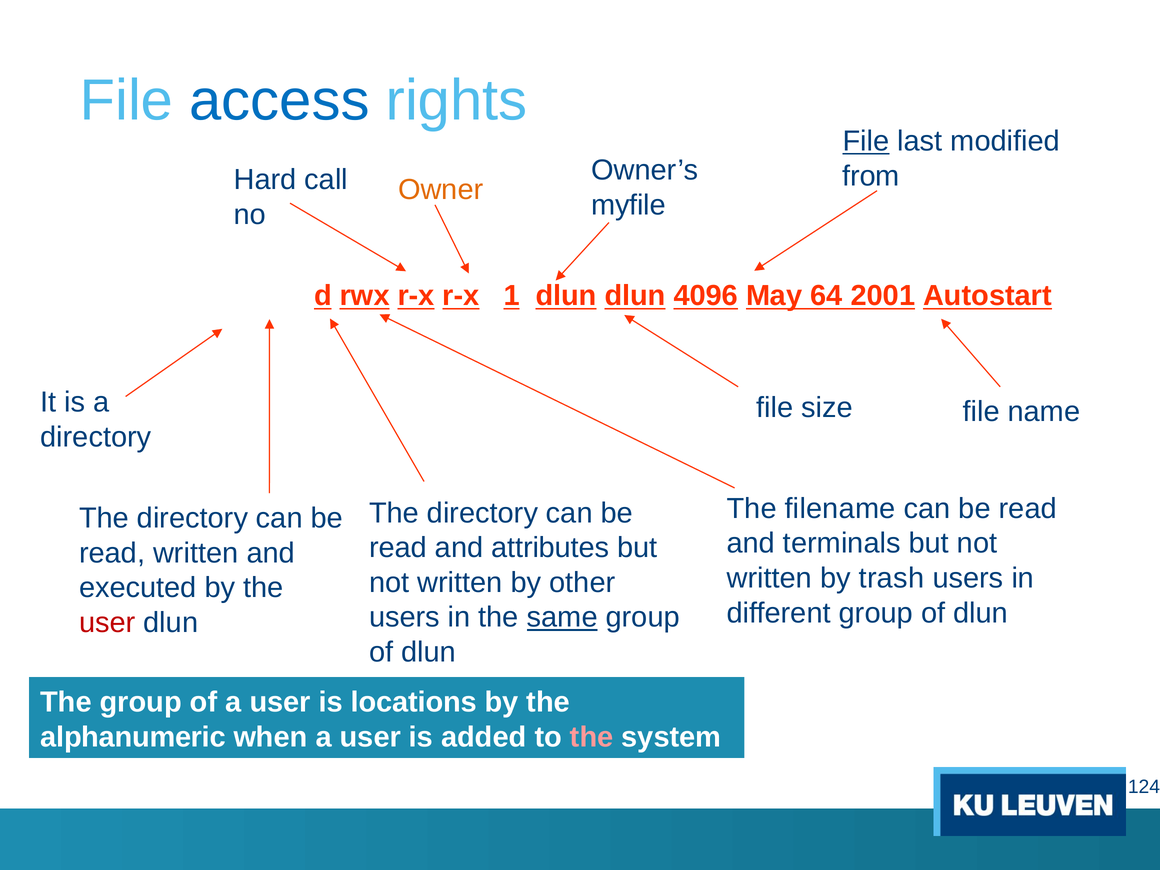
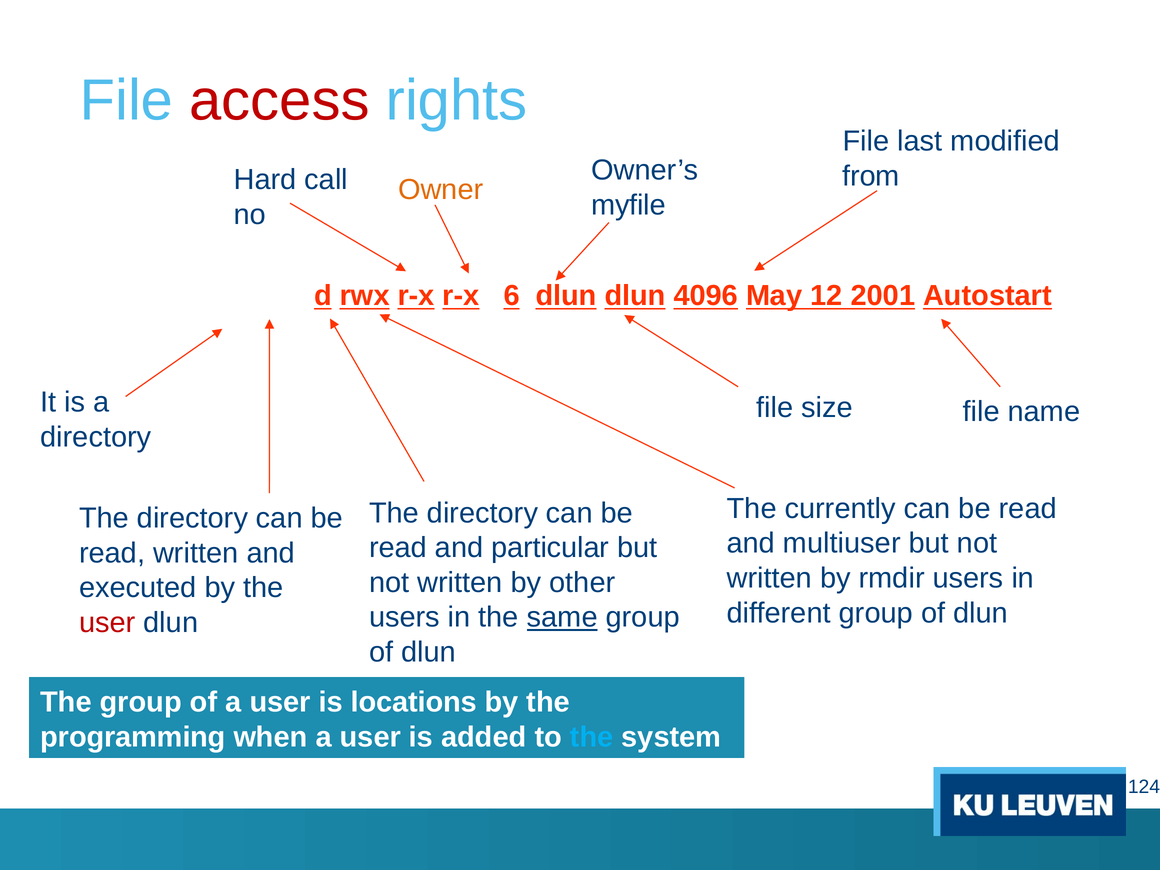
access colour: blue -> red (279, 101)
File underline: present -> none (866, 141)
1: 1 -> 6 (512, 296)
64: 64 -> 12 (826, 296)
filename: filename -> currently (840, 509)
terminals: terminals -> multiuser (842, 543)
attributes: attributes -> particular (550, 548)
trash: trash -> rmdir (892, 578)
alphanumeric: alphanumeric -> programming (133, 737)
the colour: pink -> light blue (592, 737)
